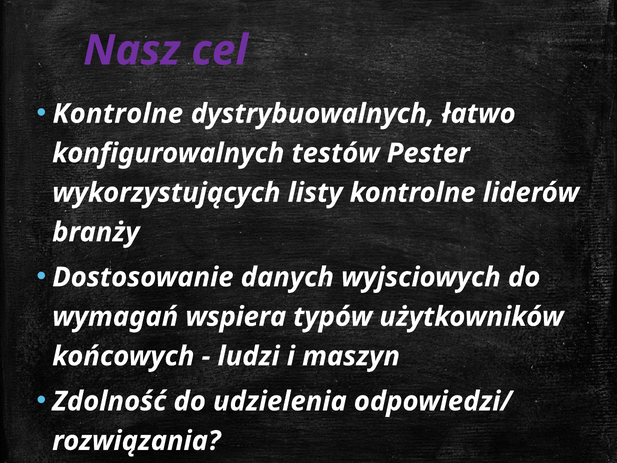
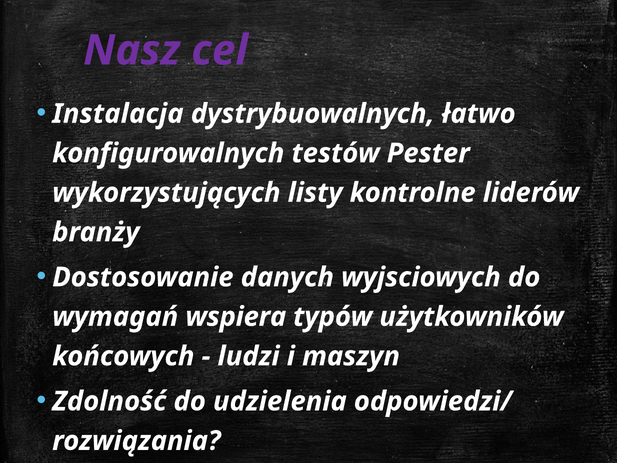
Kontrolne: Kontrolne -> Instalacja (118, 114)
